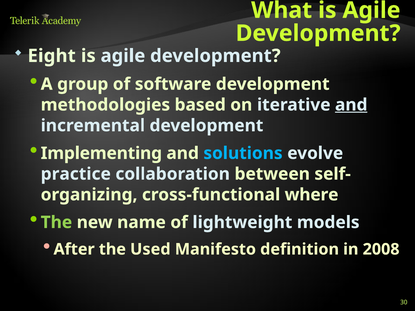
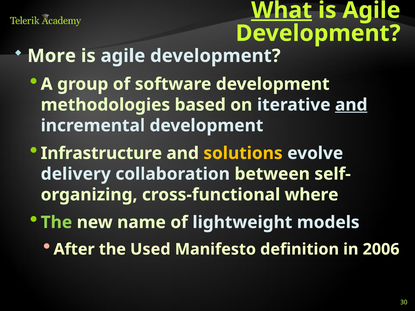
What underline: none -> present (282, 10)
Eight: Eight -> More (52, 56)
Implementing: Implementing -> Infrastructure (101, 153)
solutions colour: light blue -> yellow (243, 153)
practice: practice -> delivery (76, 174)
2008: 2008 -> 2006 (381, 249)
